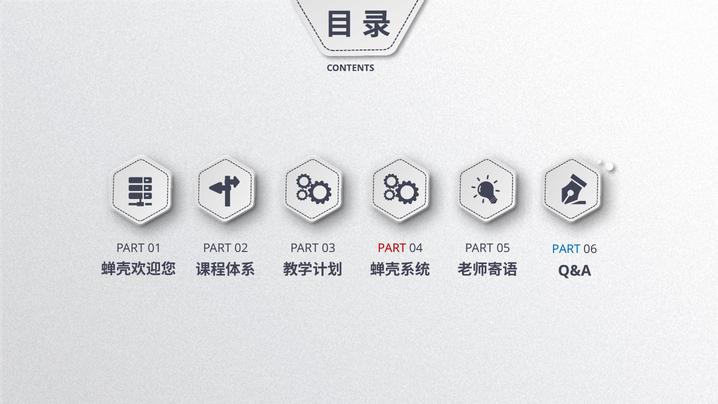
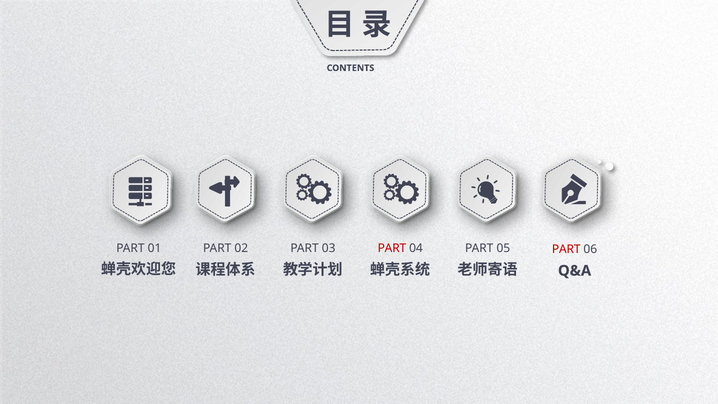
PART colour: blue -> red (566, 249)
